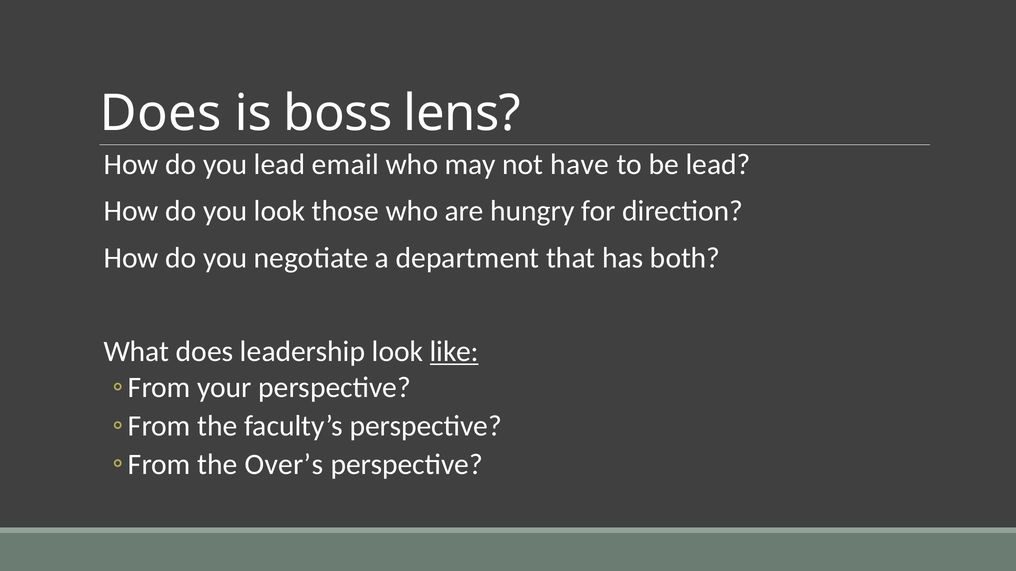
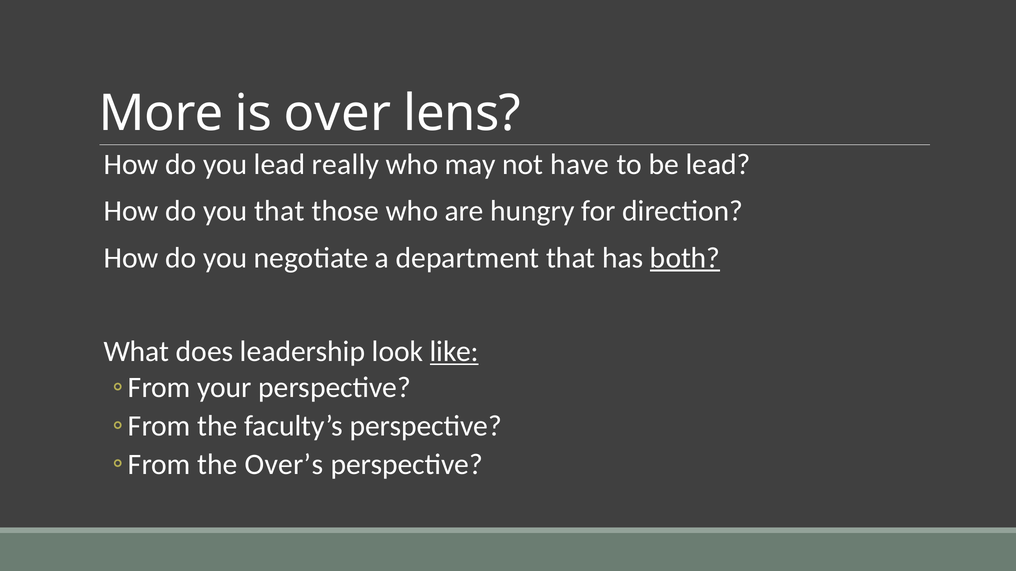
Does: Does -> More (161, 114)
boss: boss -> over (338, 114)
email: email -> really (345, 164)
you look: look -> that (279, 211)
both underline: none -> present (685, 258)
